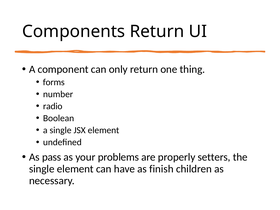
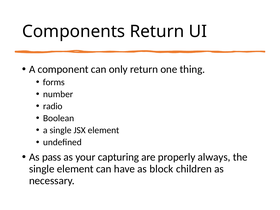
problems: problems -> capturing (118, 157)
setters: setters -> always (214, 157)
finish: finish -> block (161, 169)
